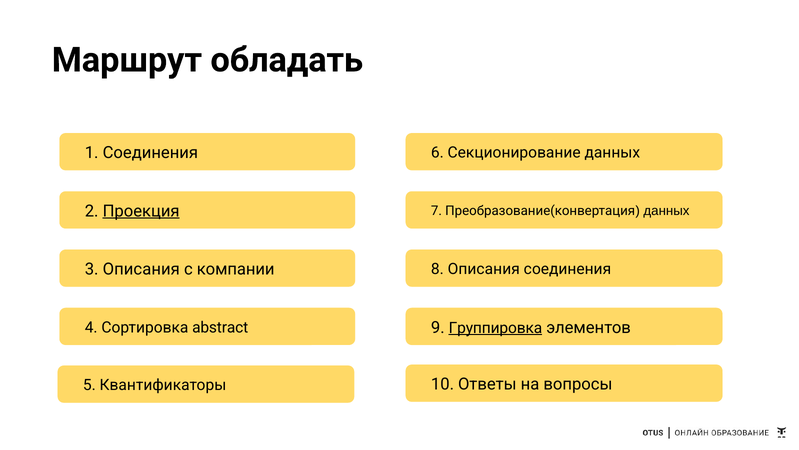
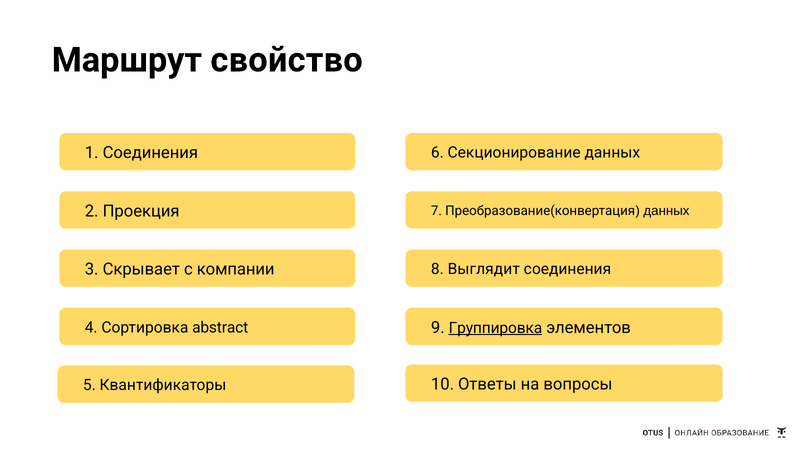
обладать: обладать -> свойство (287, 60)
Проекция underline: present -> none (141, 211)
3 Описания: Описания -> Скрывает (141, 269)
8 Описания: Описания -> Выглядит (484, 269)
